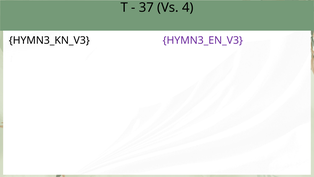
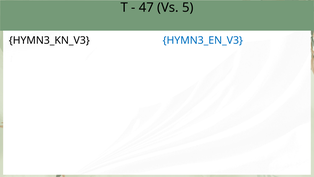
37: 37 -> 47 (146, 8)
4: 4 -> 5 (188, 8)
HYMN3_EN_V3 colour: purple -> blue (203, 40)
